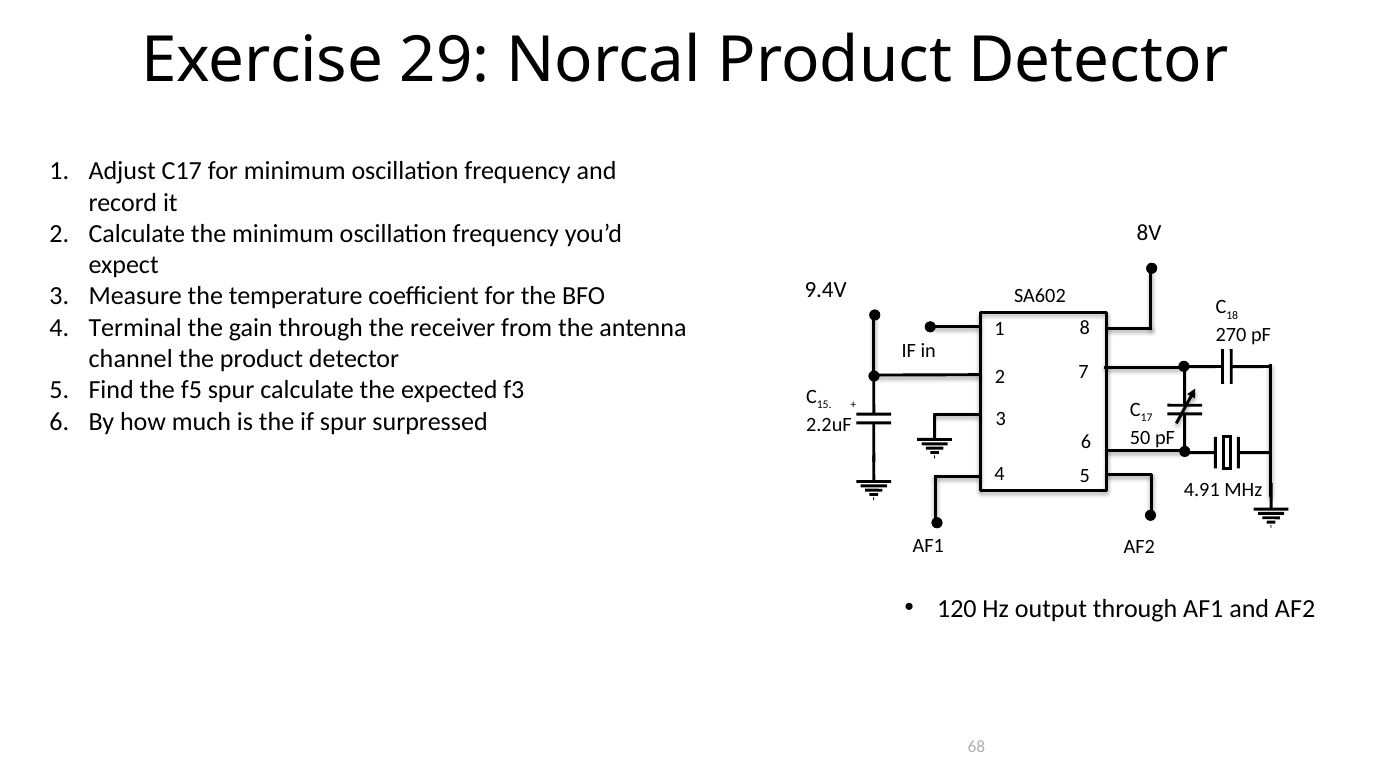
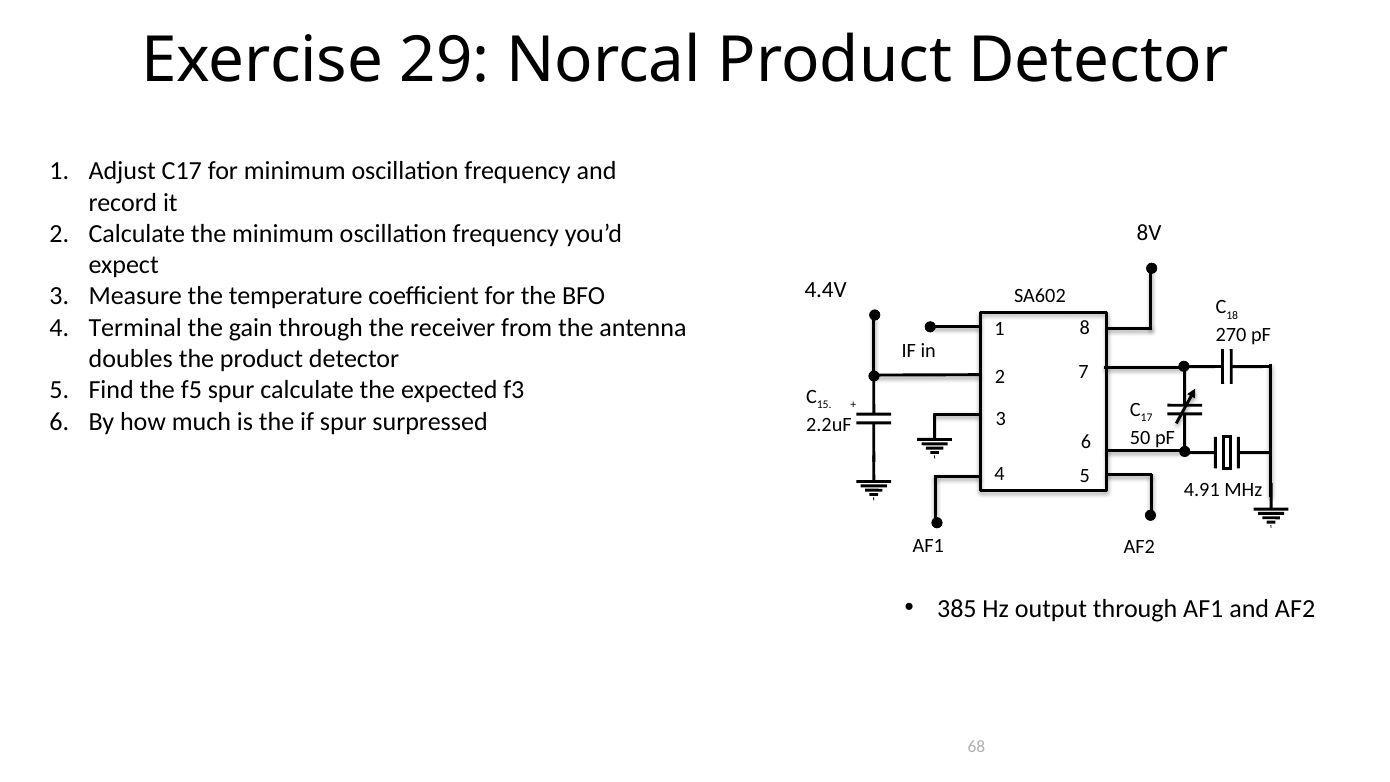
9.4V: 9.4V -> 4.4V (826, 289)
channel: channel -> doubles (131, 359)
120: 120 -> 385 (957, 608)
